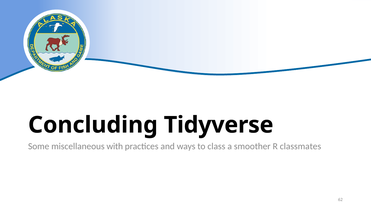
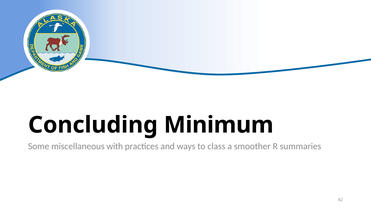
Tidyverse: Tidyverse -> Minimum (219, 125)
classmates: classmates -> summaries (301, 146)
